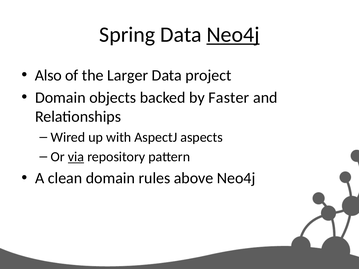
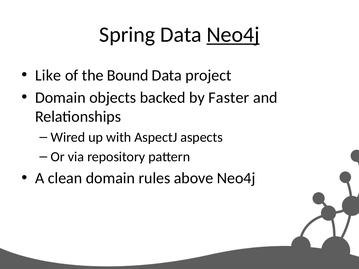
Also: Also -> Like (48, 75)
Larger: Larger -> Bound (128, 75)
via underline: present -> none (76, 157)
